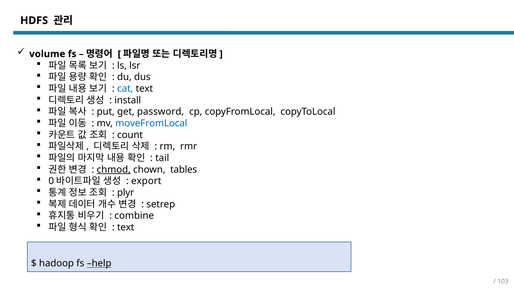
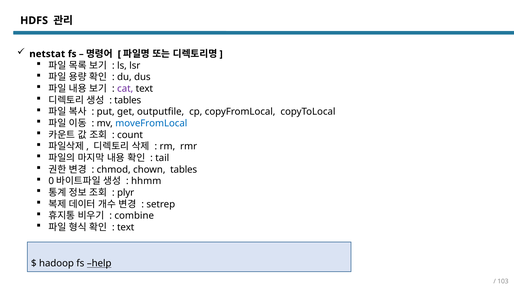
volume: volume -> netstat (47, 54)
cat colour: blue -> purple (125, 89)
install: install -> tables (128, 100)
password: password -> outputfile (161, 112)
chmod underline: present -> none (114, 170)
export: export -> hhmm (146, 181)
